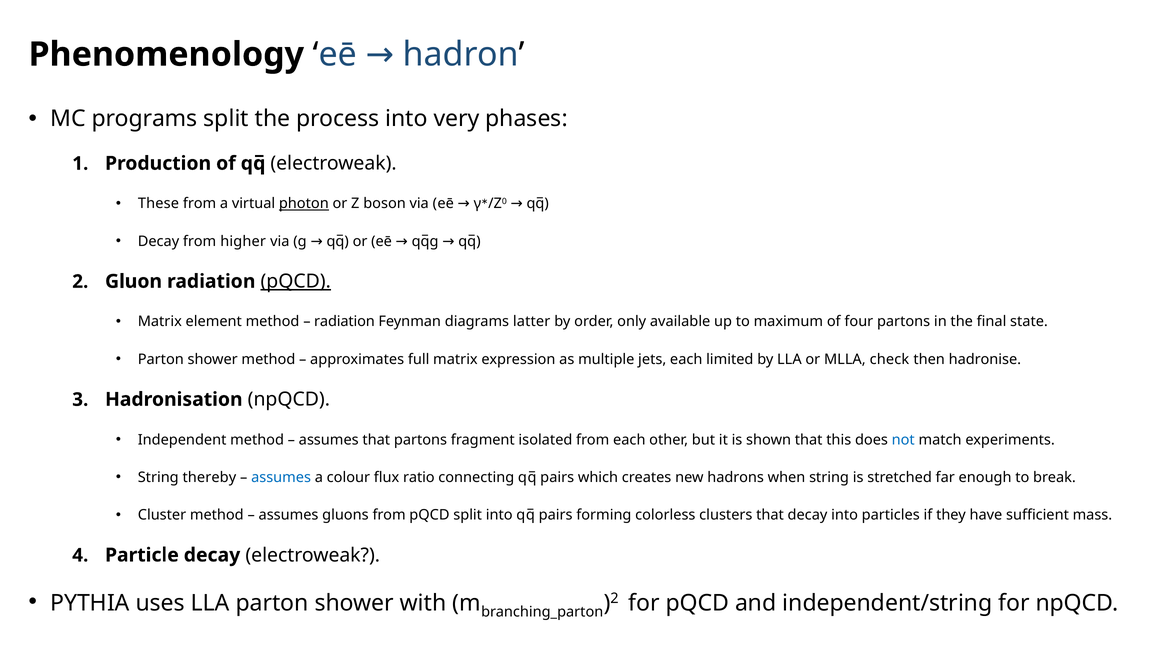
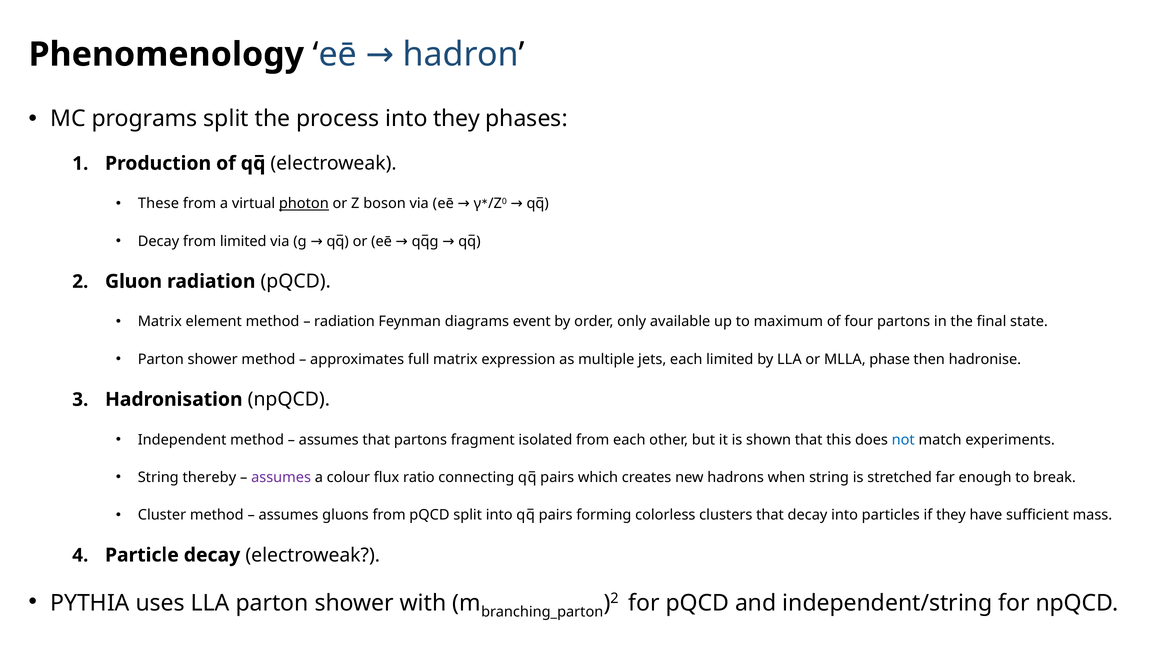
into very: very -> they (457, 119)
from higher: higher -> limited (243, 241)
pQCD underline: present -> none (296, 281)
latter: latter -> event (532, 322)
check: check -> phase (890, 359)
assumes colour: blue -> purple (281, 477)
